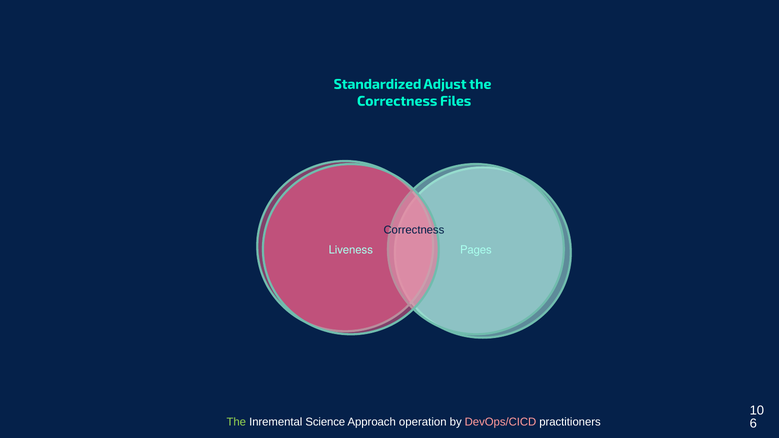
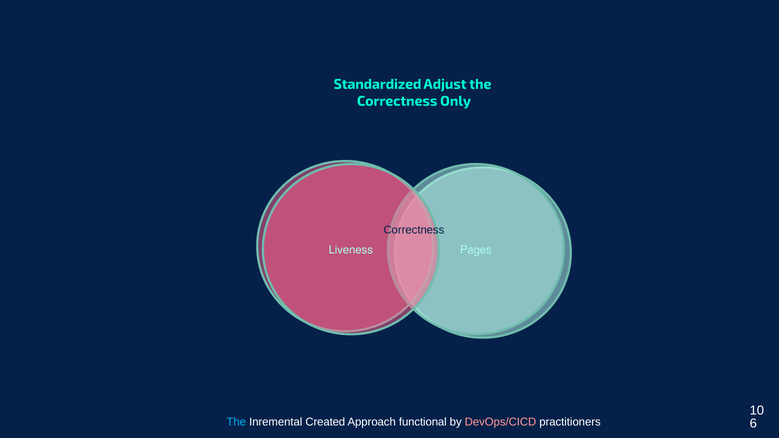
Files: Files -> Only (456, 101)
The colour: light green -> light blue (236, 422)
Science: Science -> Created (325, 422)
operation: operation -> functional (423, 422)
